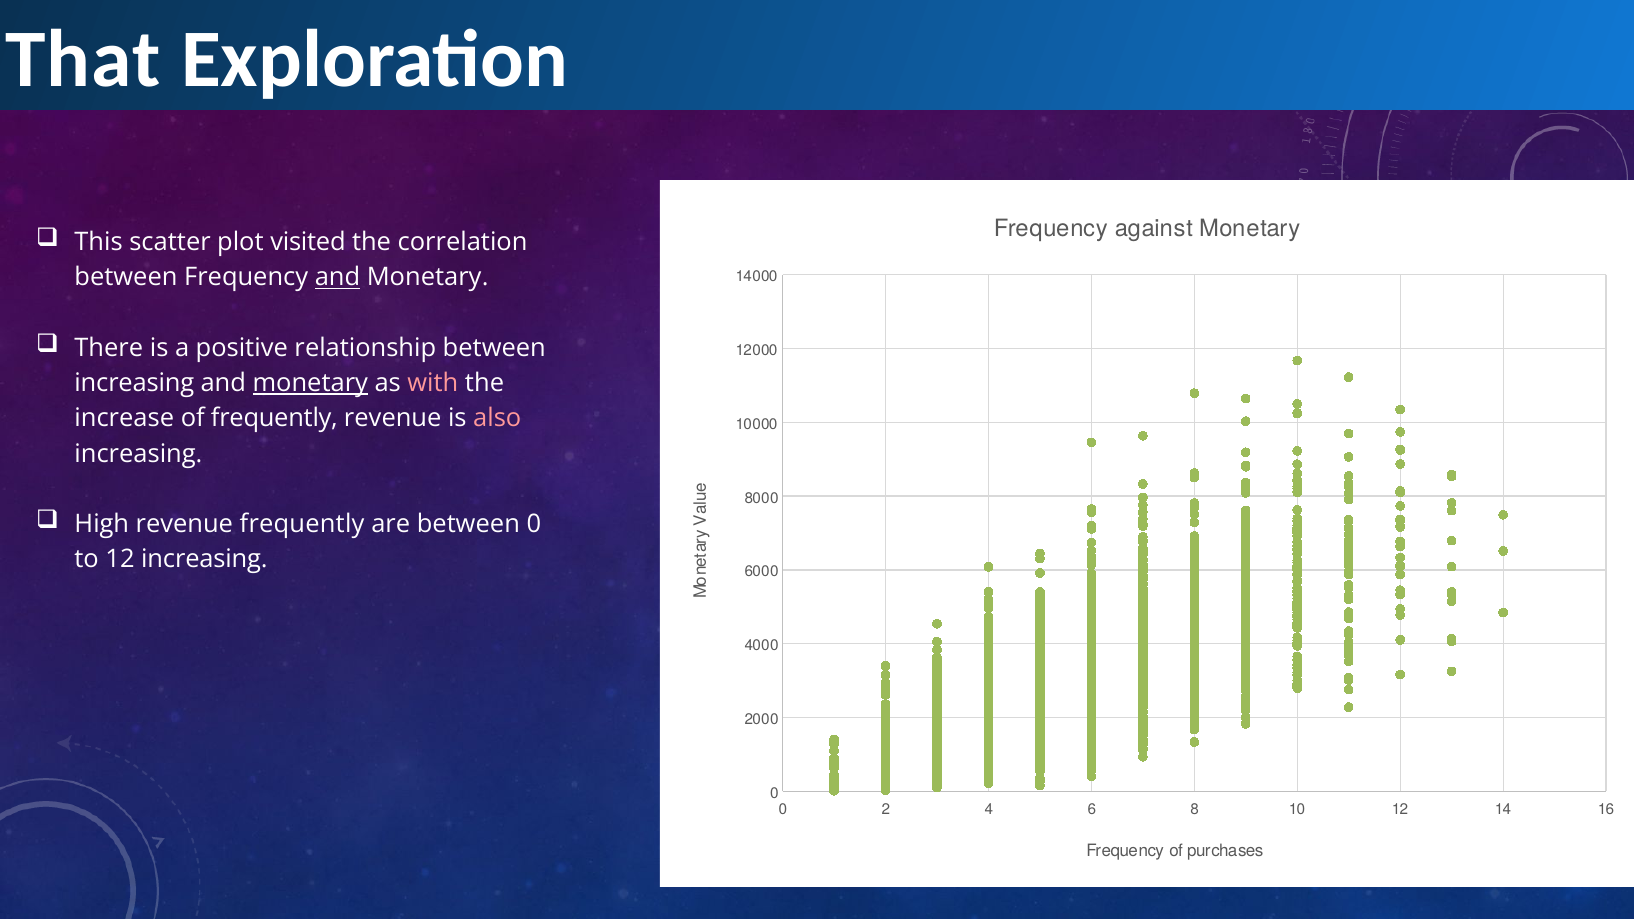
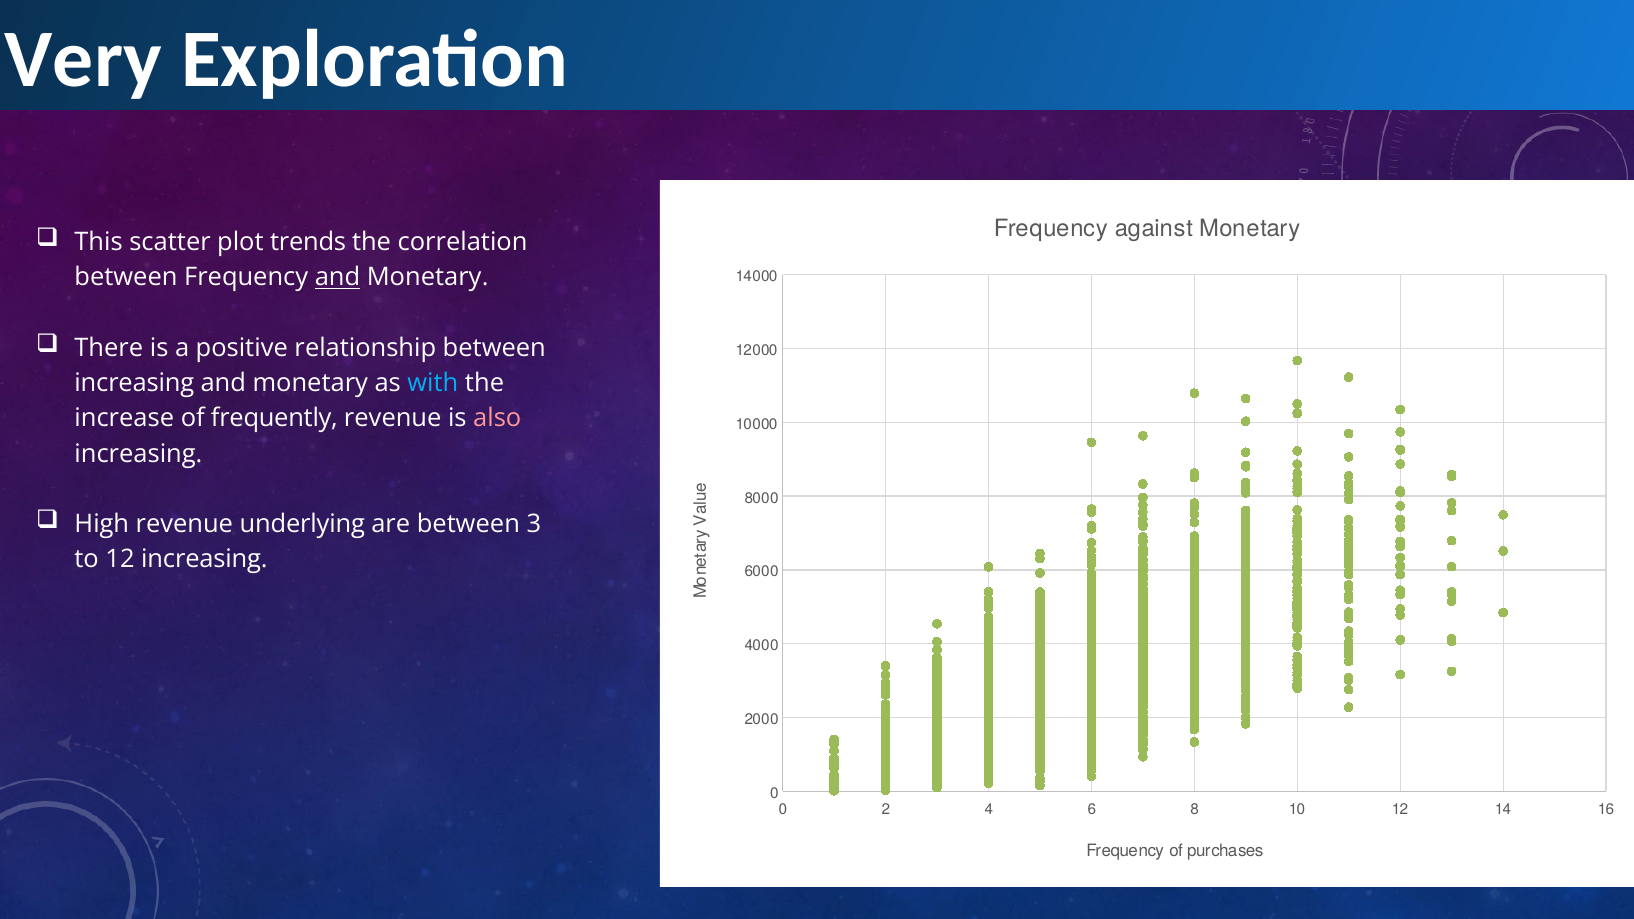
That: That -> Very (83, 59)
visited: visited -> trends (308, 242)
monetary underline: present -> none (310, 383)
with colour: pink -> light blue (433, 383)
revenue frequently: frequently -> underlying (302, 524)
between 0: 0 -> 3 (534, 524)
